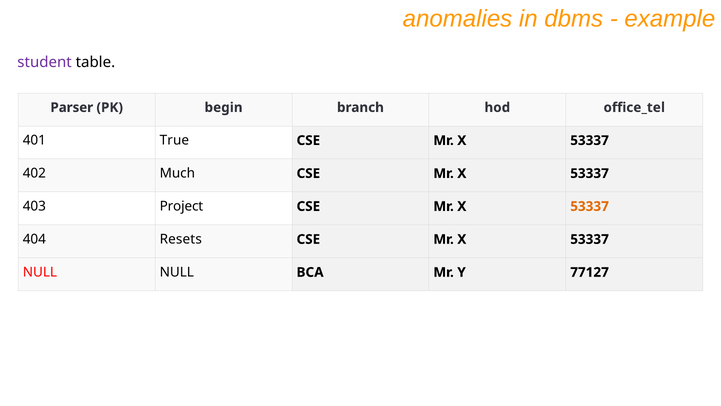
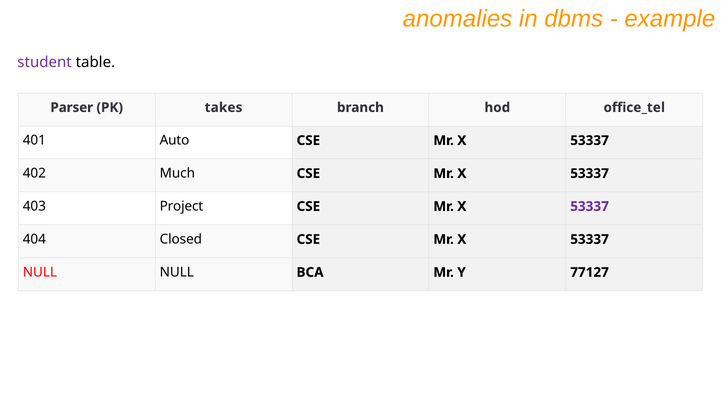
begin: begin -> takes (224, 107)
True: True -> Auto (175, 140)
53337 colour: orange -> purple (590, 206)
Resets: Resets -> Closed (181, 239)
